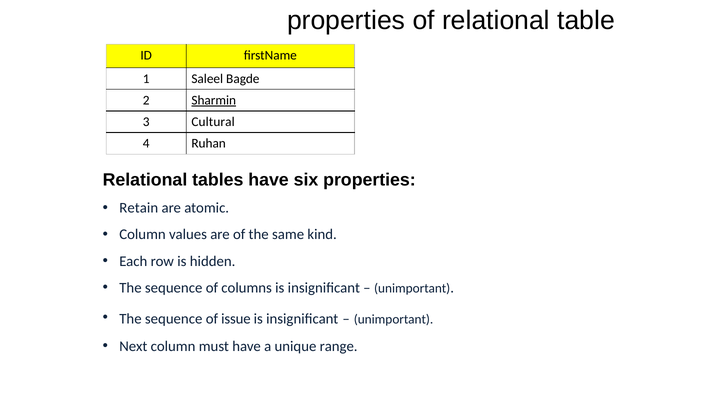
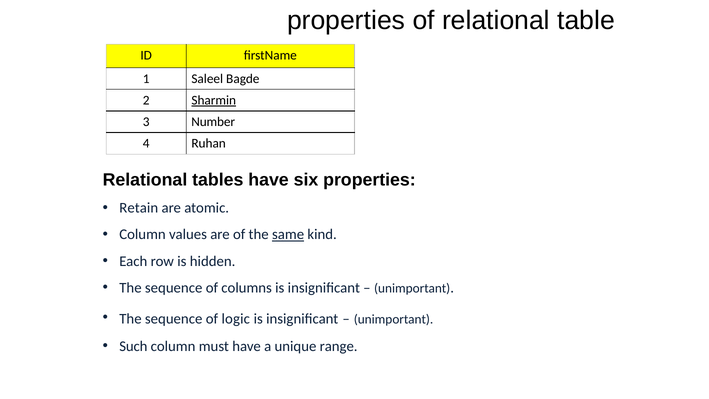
Cultural: Cultural -> Number (213, 122)
same underline: none -> present (288, 234)
issue: issue -> logic (236, 319)
Next: Next -> Such (133, 346)
